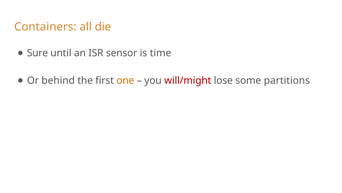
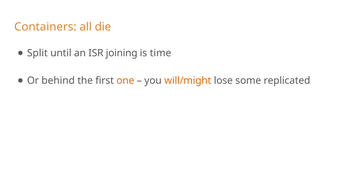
Sure: Sure -> Split (37, 53)
sensor: sensor -> joining (122, 53)
will/might colour: red -> orange (188, 80)
partitions: partitions -> replicated (287, 80)
